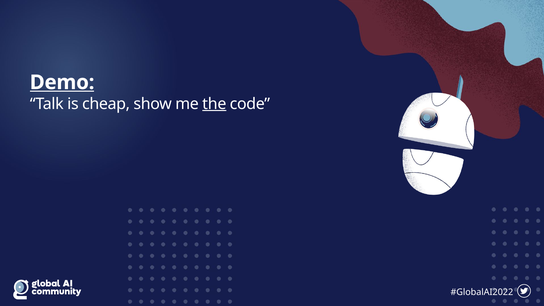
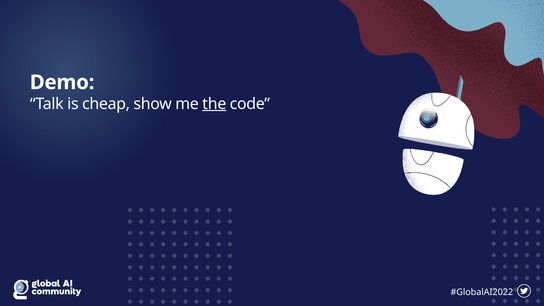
Demo underline: present -> none (62, 82)
